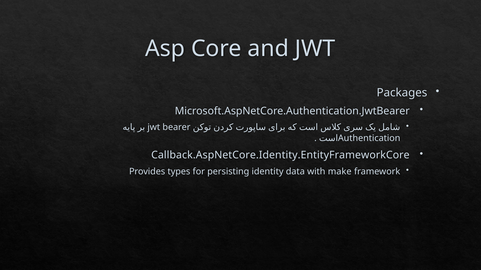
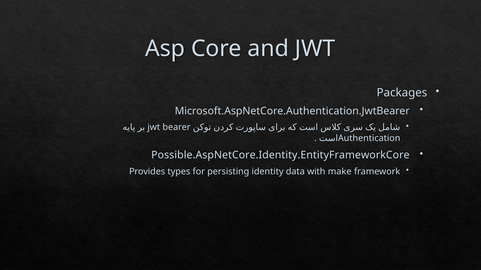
Callback.AspNetCore.Identity.EntityFrameworkCore: Callback.AspNetCore.Identity.EntityFrameworkCore -> Possible.AspNetCore.Identity.EntityFrameworkCore (280, 155)
